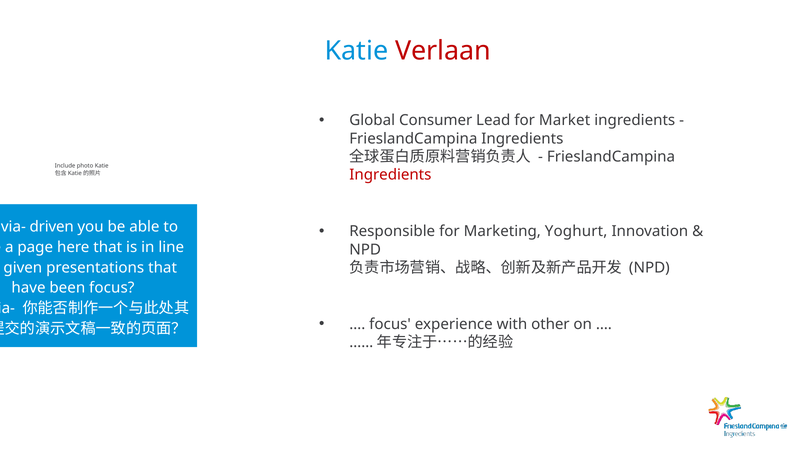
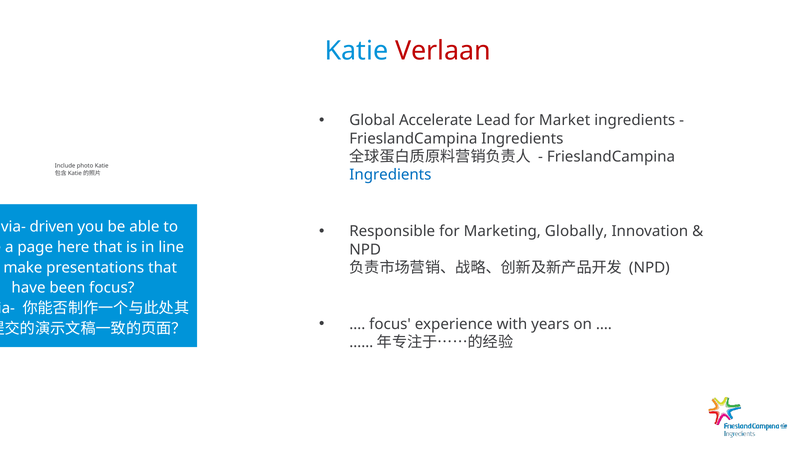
Consumer: Consumer -> Accelerate (436, 121)
Ingredients colour: red -> blue (390, 175)
Yoghurt: Yoghurt -> Globally (576, 232)
given: given -> make (23, 268)
other: other -> years (550, 325)
